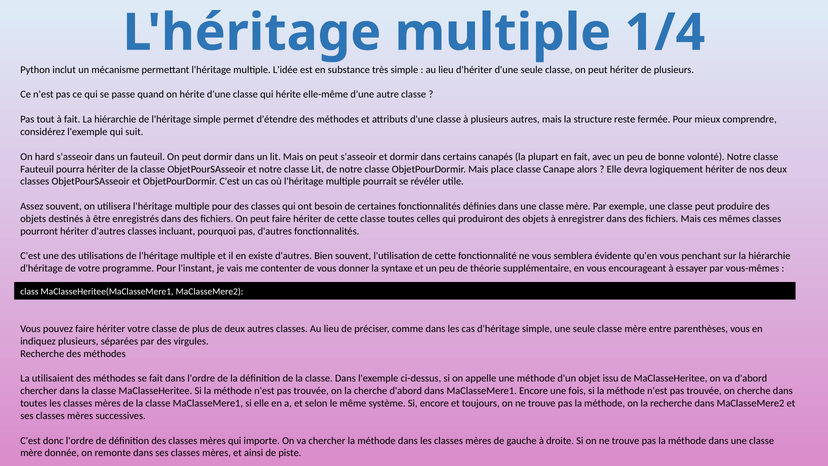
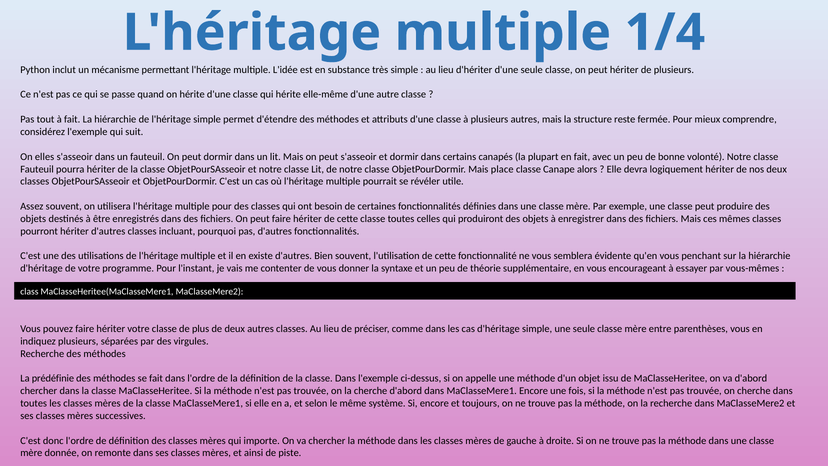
hard: hard -> elles (45, 157)
utilisaient: utilisaient -> prédéfinie (53, 378)
